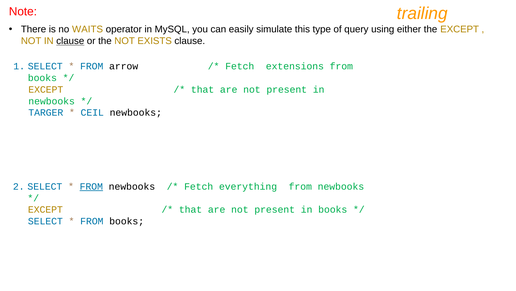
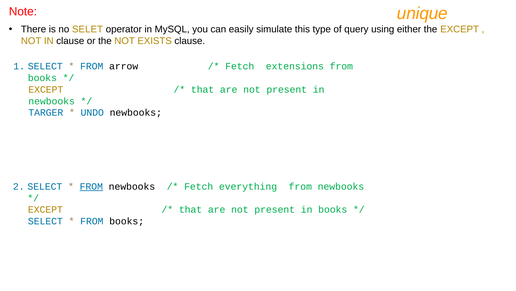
trailing: trailing -> unique (422, 13)
WAITS: WAITS -> SELET (88, 29)
clause underline: present -> none (70, 41)
CEIL: CEIL -> UNDO (92, 112)
